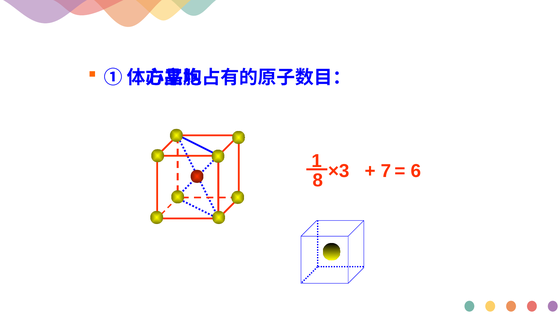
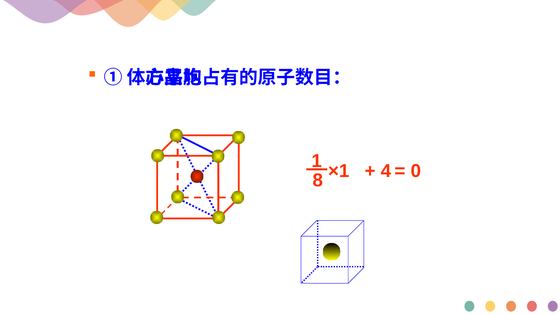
×3: ×3 -> ×1 (339, 171)
7: 7 -> 4 (386, 171)
6: 6 -> 0 (416, 171)
